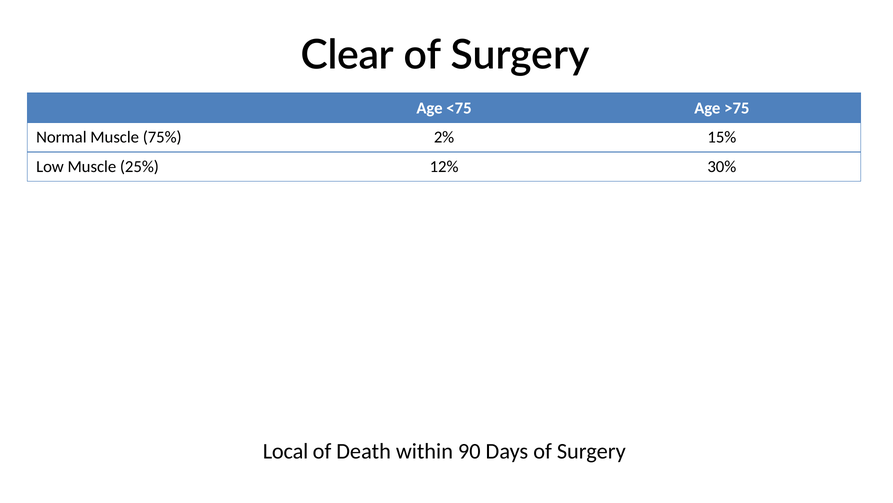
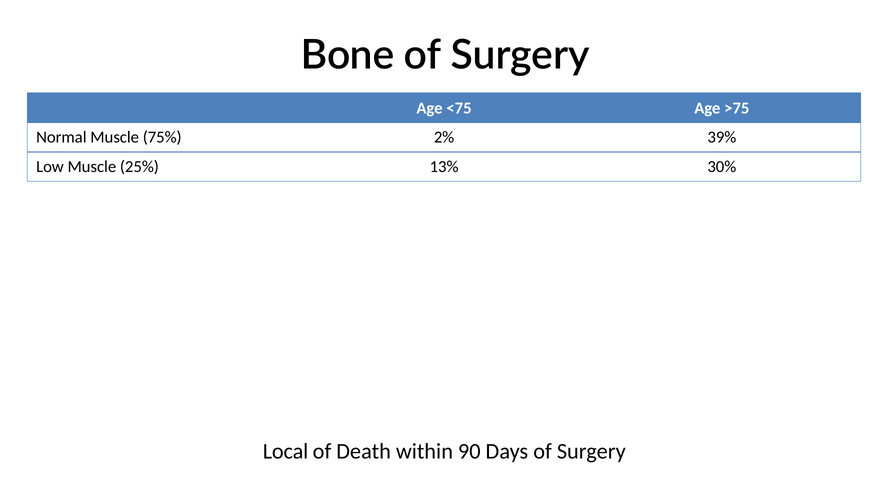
Clear: Clear -> Bone (348, 55)
15%: 15% -> 39% (722, 137)
12%: 12% -> 13% (444, 167)
